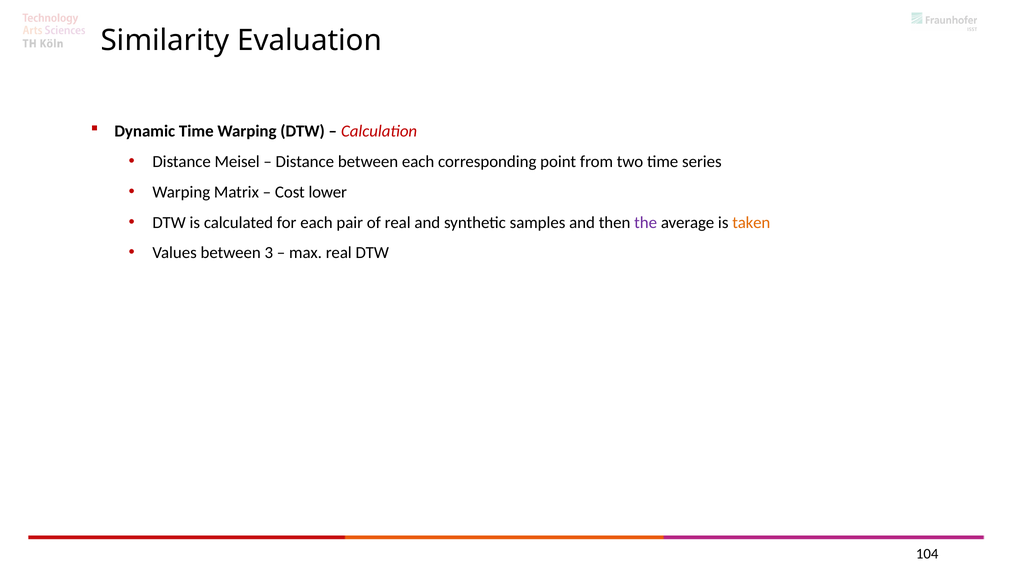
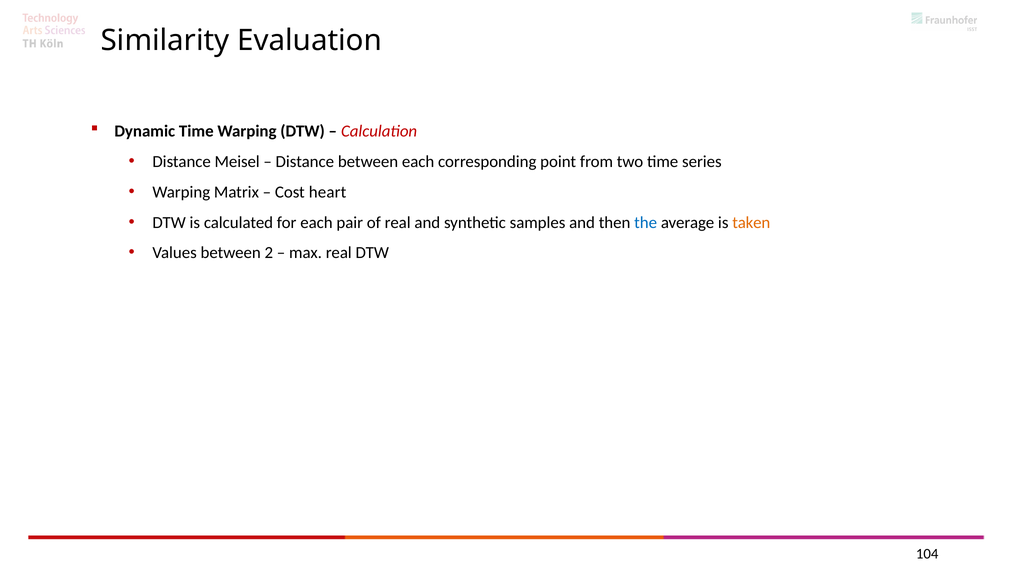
lower: lower -> heart (328, 192)
the colour: purple -> blue (646, 223)
3: 3 -> 2 (269, 253)
